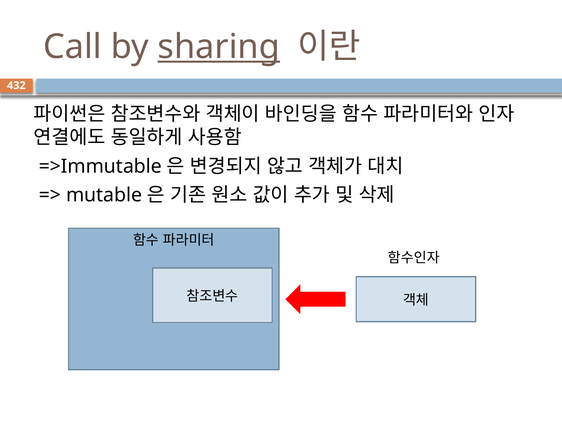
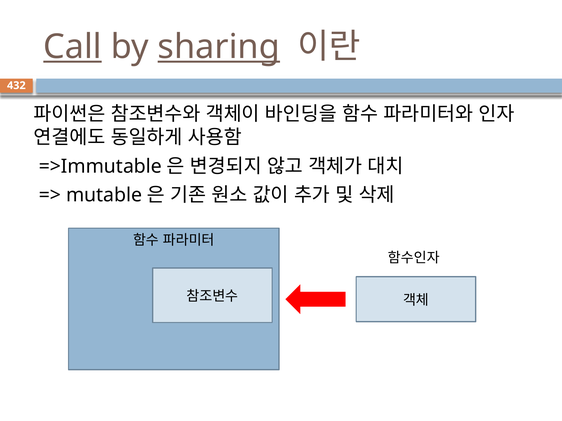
Call underline: none -> present (73, 47)
